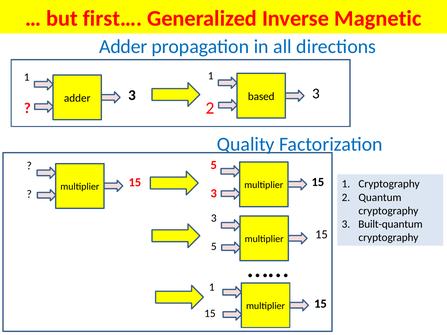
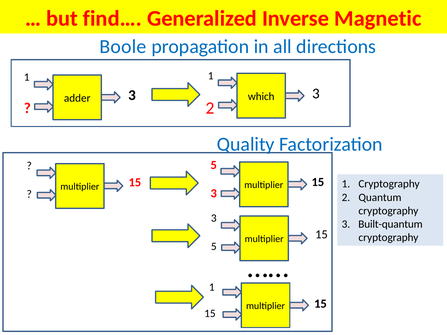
first…: first… -> find… (112, 18)
Adder: Adder -> Boole (123, 47)
based: based -> which (261, 97)
